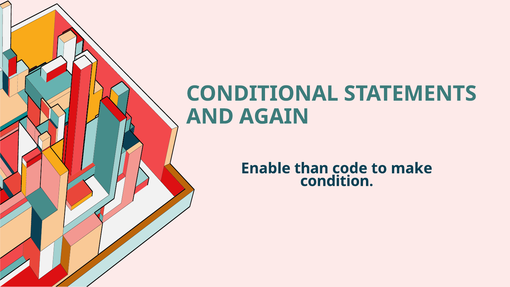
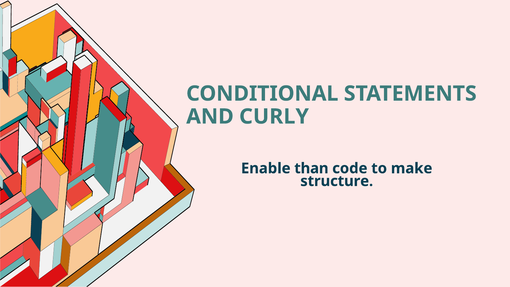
AGAIN: AGAIN -> CURLY (274, 117)
condition: condition -> structure (337, 181)
